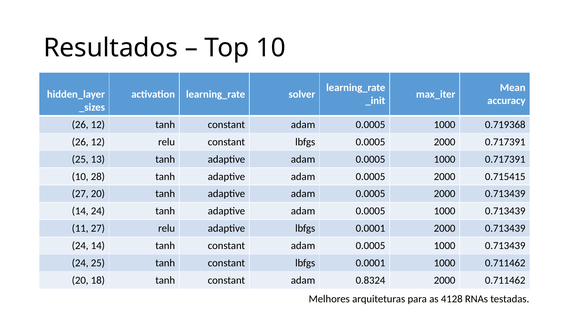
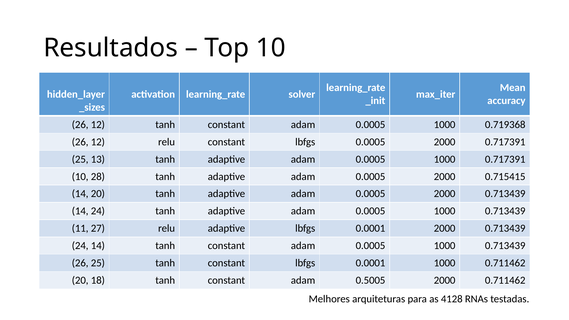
27: 27 -> 14 (80, 194)
24: 24 -> 26 (80, 263)
0.8324: 0.8324 -> 0.5005 (370, 280)
